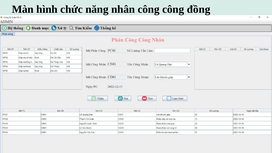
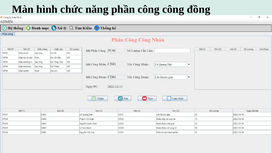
nhân: nhân -> phần (123, 9)
